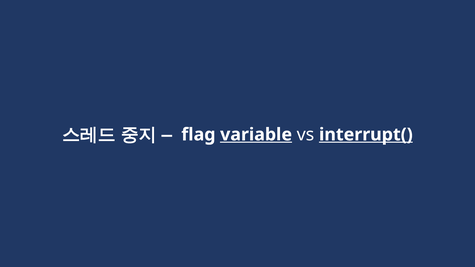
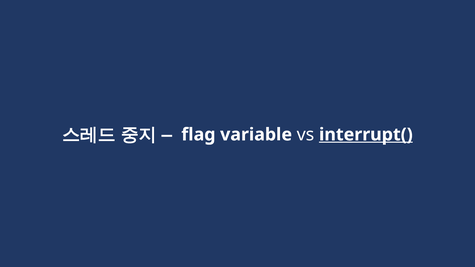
variable underline: present -> none (256, 135)
